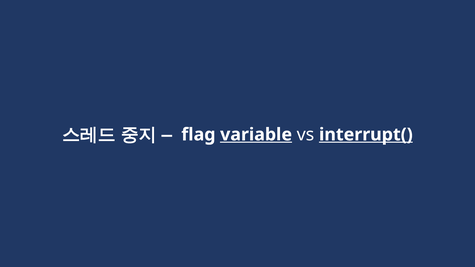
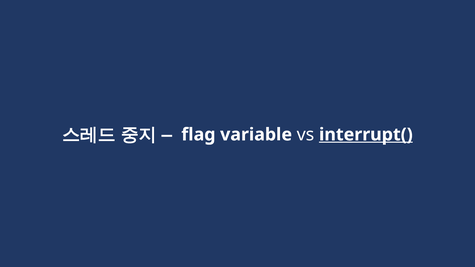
variable underline: present -> none (256, 135)
